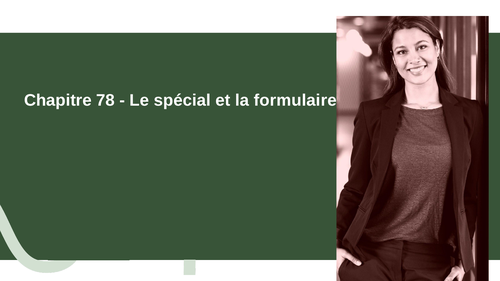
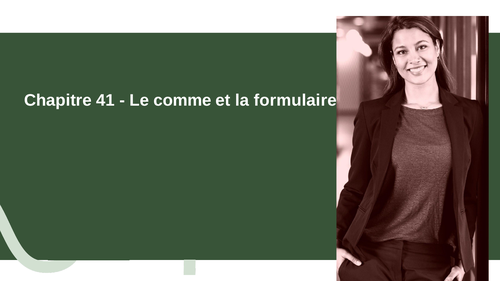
78: 78 -> 41 (106, 100)
spécial: spécial -> comme (182, 100)
